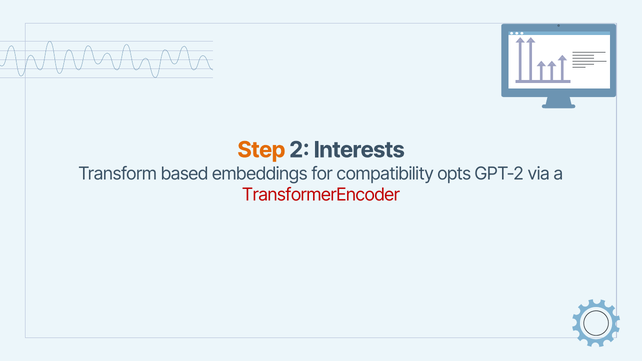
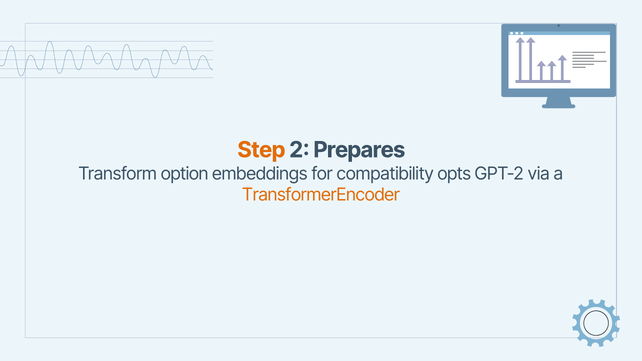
Interests: Interests -> Prepares (359, 150)
based: based -> option (185, 174)
TransformerEncoder colour: red -> orange (321, 195)
